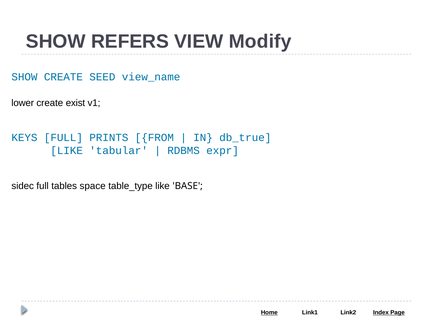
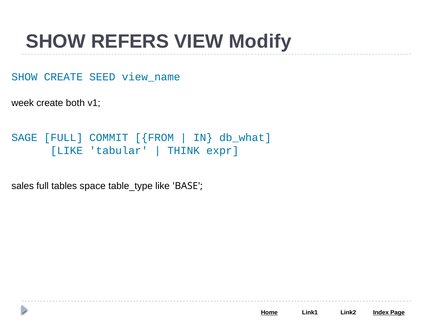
lower: lower -> week (23, 103)
exist: exist -> both (75, 103)
KEYS: KEYS -> SAGE (24, 138)
PRINTS: PRINTS -> COMMIT (109, 138)
db_true: db_true -> db_what (245, 138)
RDBMS: RDBMS -> THINK (184, 151)
sidec: sidec -> sales (23, 186)
